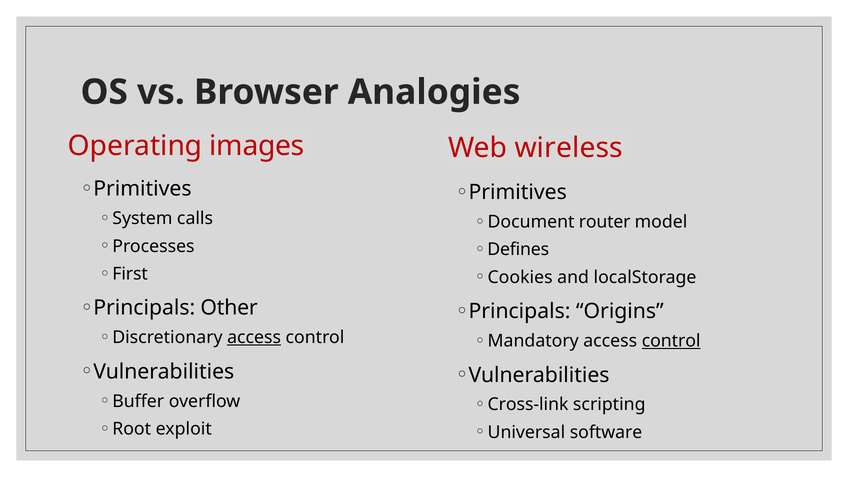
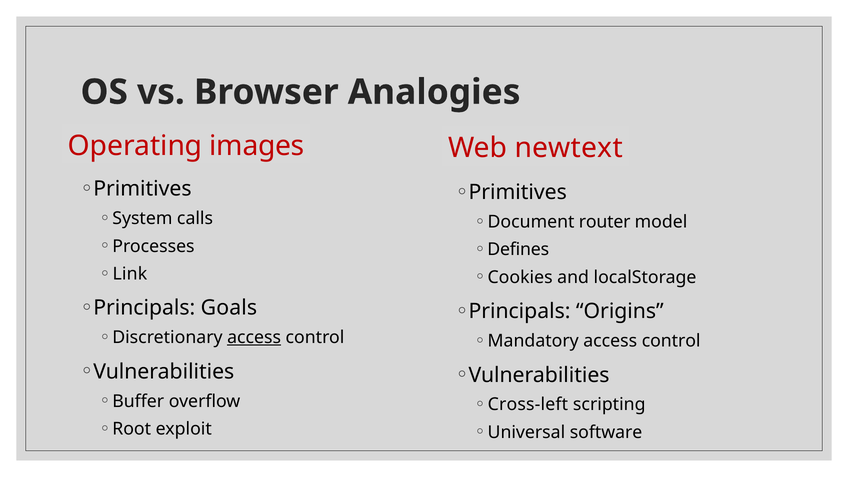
wireless: wireless -> newtext (569, 148)
First: First -> Link (130, 274)
Other: Other -> Goals (229, 308)
control underline: present -> none (671, 341)
Cross-link: Cross-link -> Cross-left (528, 405)
